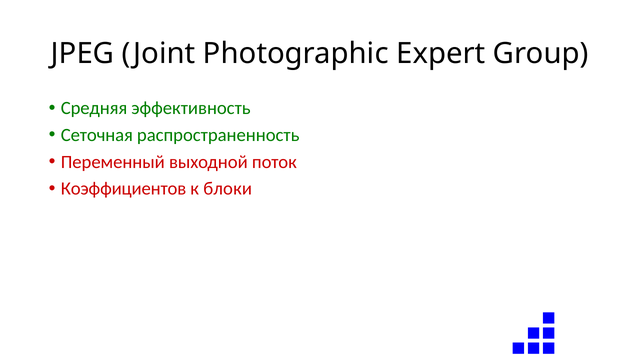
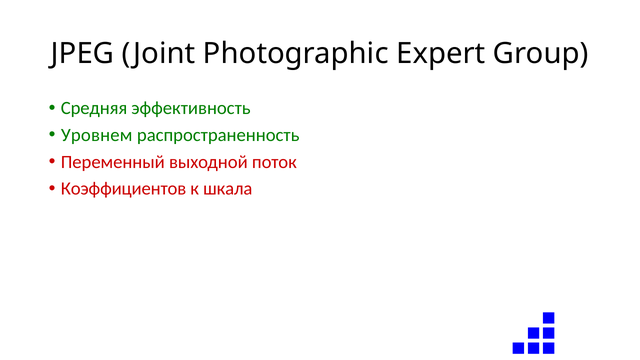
Сеточная: Сеточная -> Уровнем (97, 135)
блоки: блоки -> шкала (228, 189)
